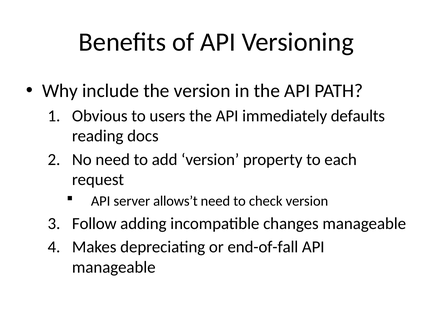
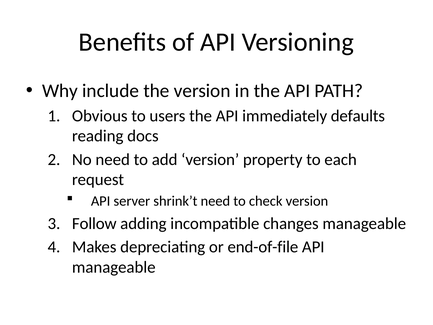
allows’t: allows’t -> shrink’t (175, 201)
end-of-fall: end-of-fall -> end-of-file (263, 247)
